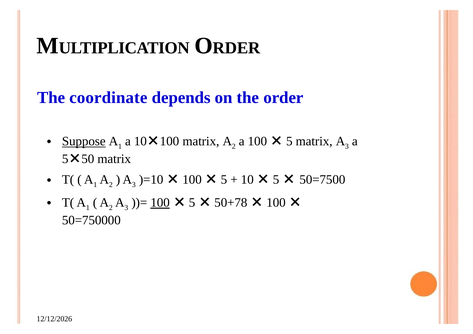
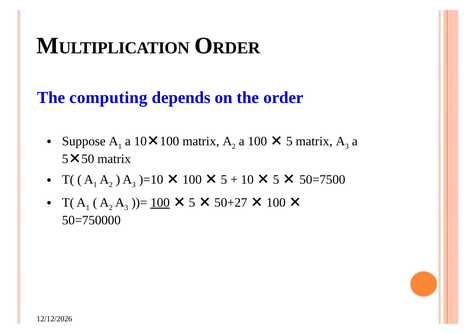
coordinate: coordinate -> computing (108, 98)
Suppose underline: present -> none (84, 142)
50+78: 50+78 -> 50+27 (231, 203)
